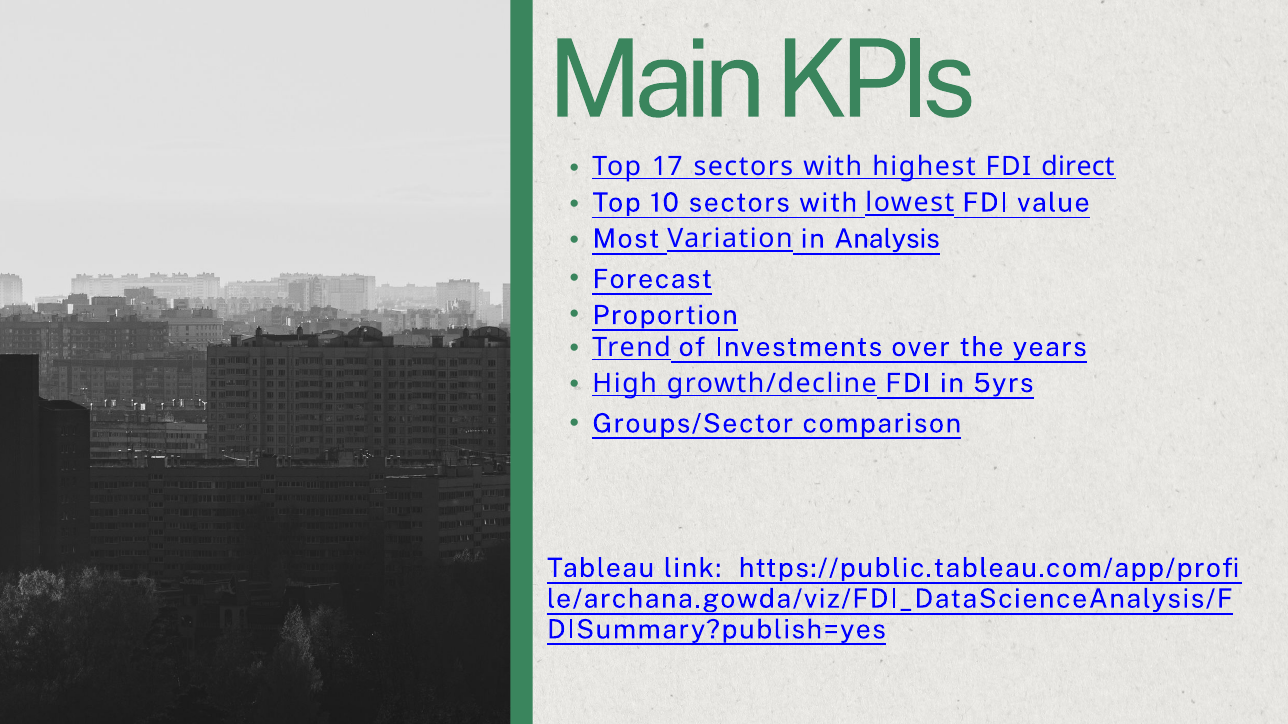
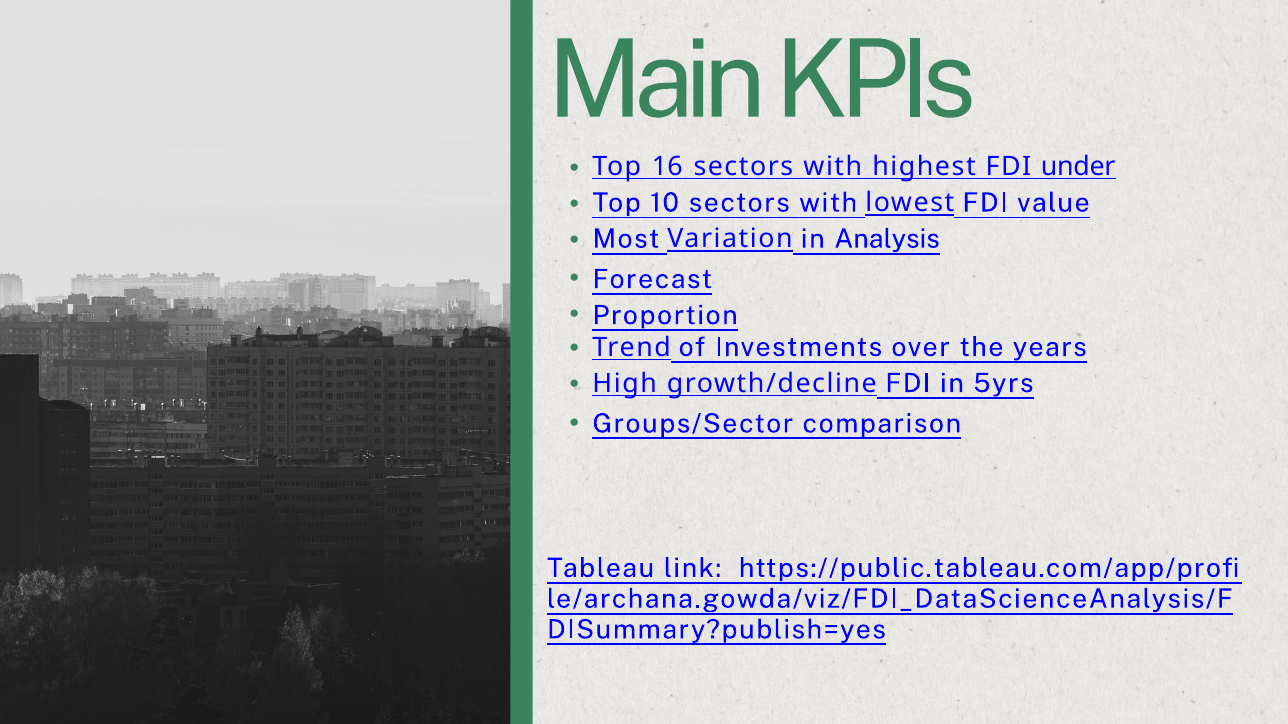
17: 17 -> 16 (667, 167)
direct: direct -> under (1078, 167)
